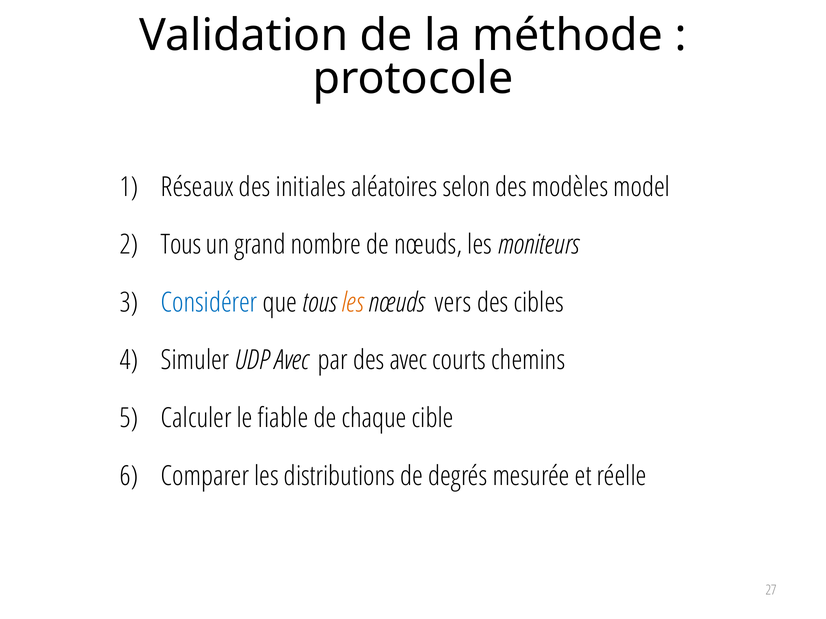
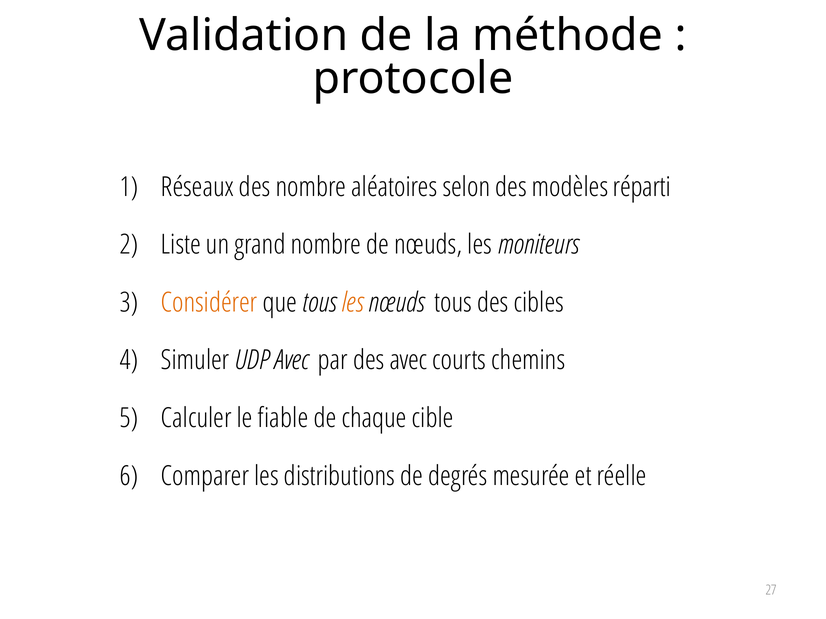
des initiales: initiales -> nombre (311, 187)
model: model -> réparti (642, 187)
Tous: Tous -> Liste (181, 245)
Considérer colour: blue -> orange (209, 303)
nœuds vers: vers -> tous (453, 303)
